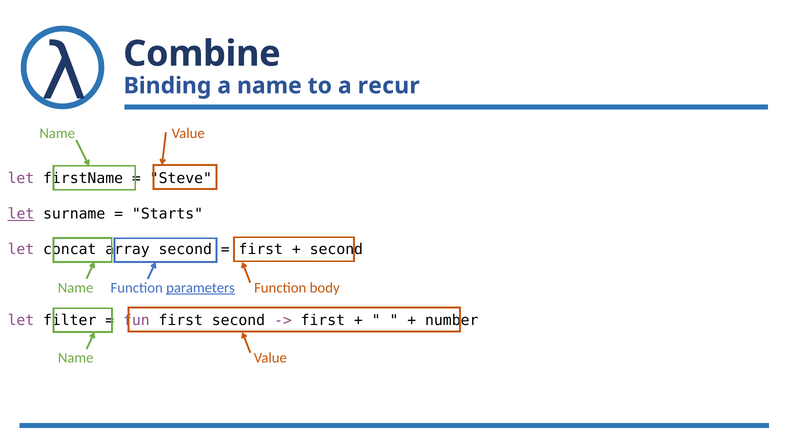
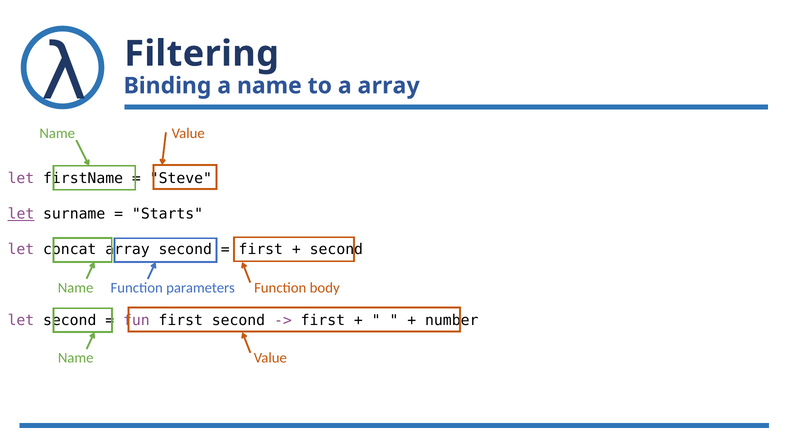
Combine: Combine -> Filtering (202, 54)
a recur: recur -> array (389, 86)
parameters underline: present -> none (201, 288)
let filter: filter -> second (70, 320)
